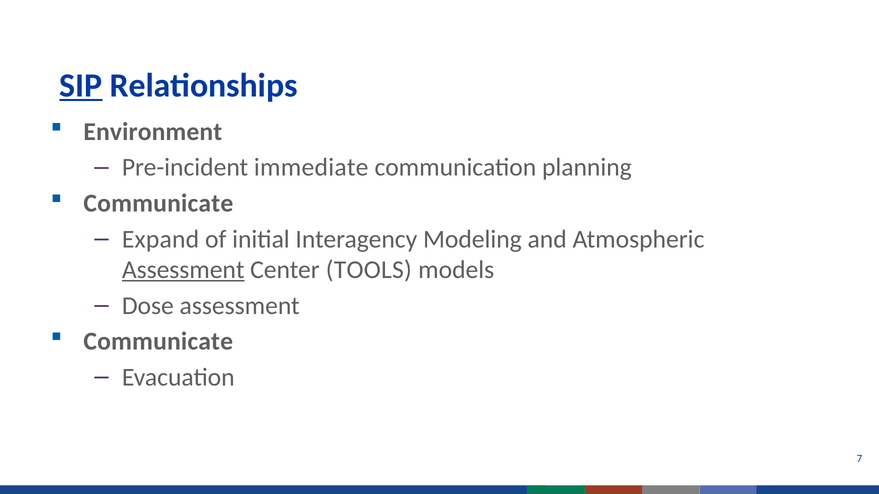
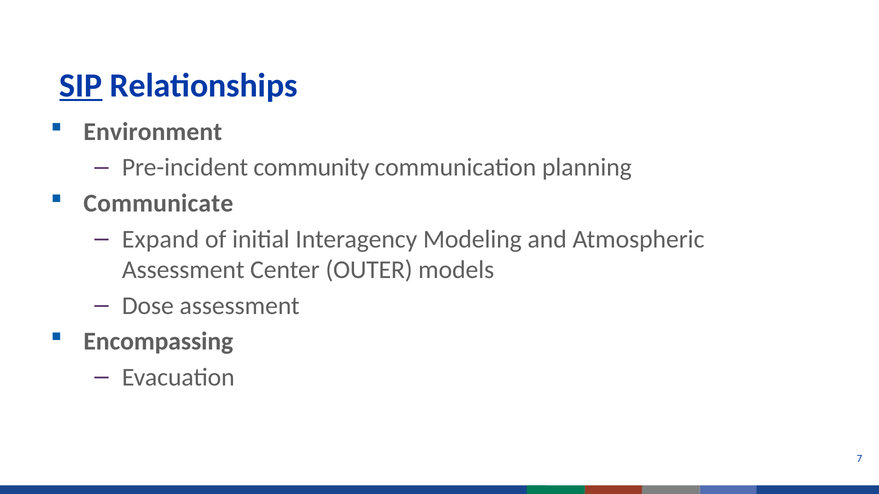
immediate: immediate -> community (311, 168)
Assessment underline: present -> none (183, 270)
TOOLS: TOOLS -> OUTER (369, 270)
Communicate: Communicate -> Encompassing (158, 342)
